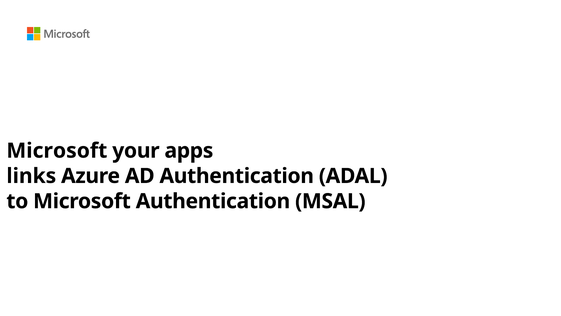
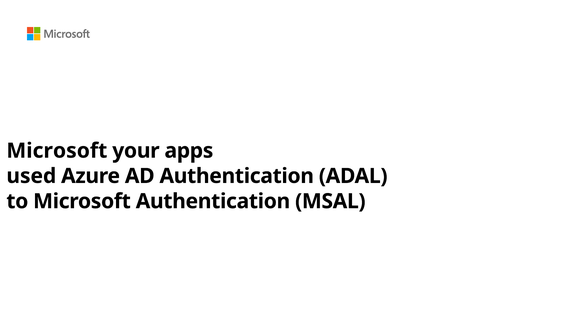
links: links -> used (31, 176)
